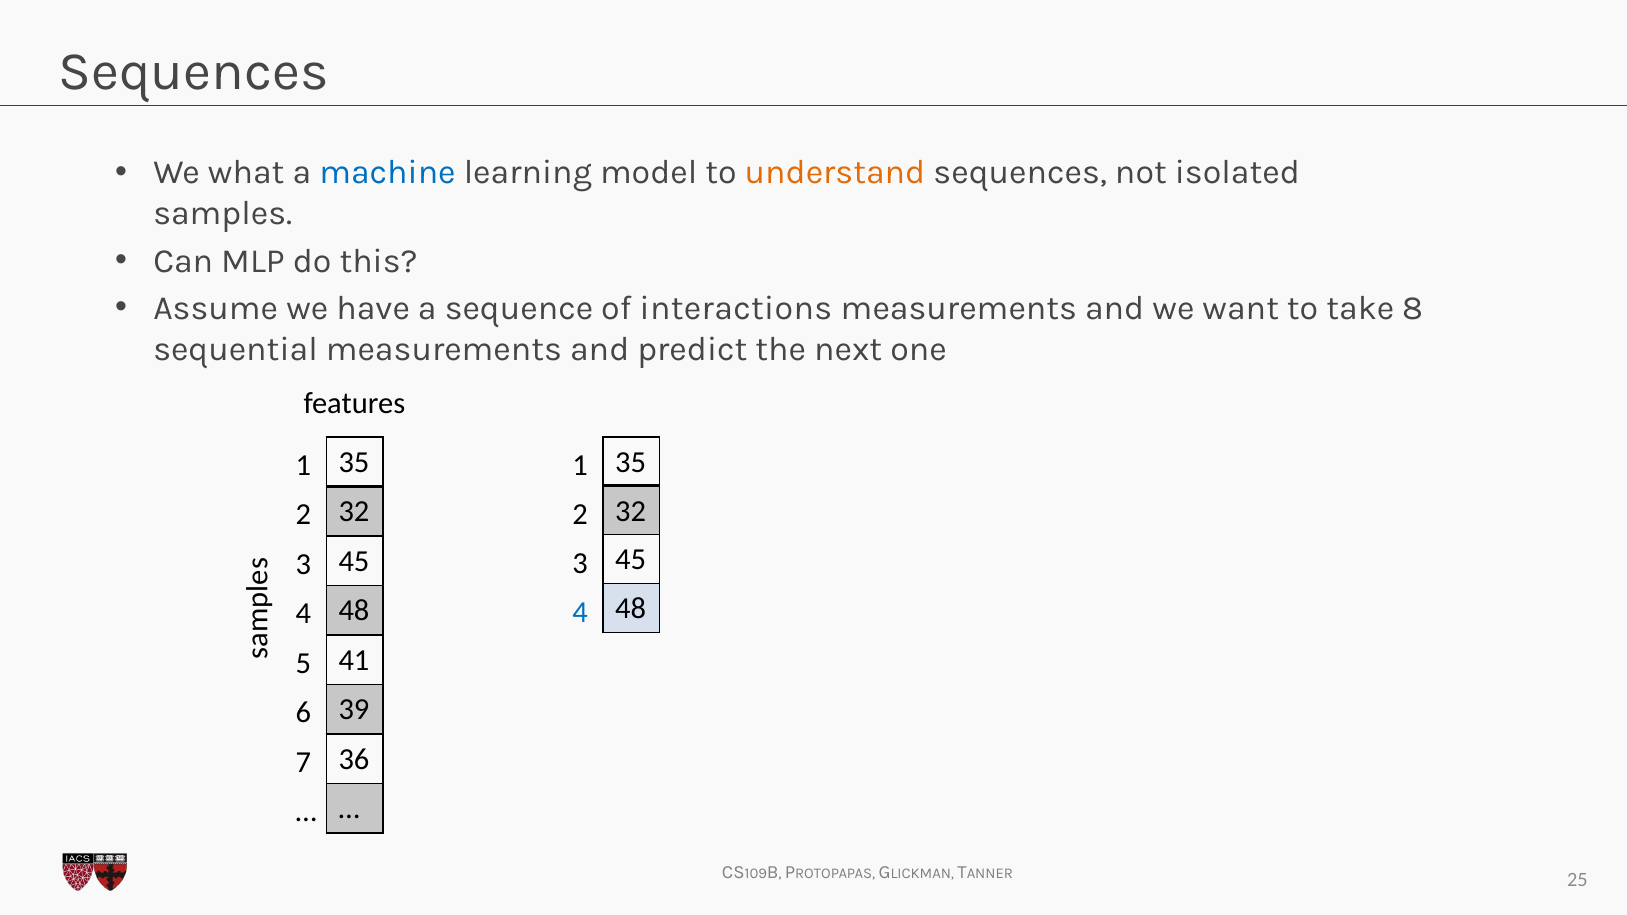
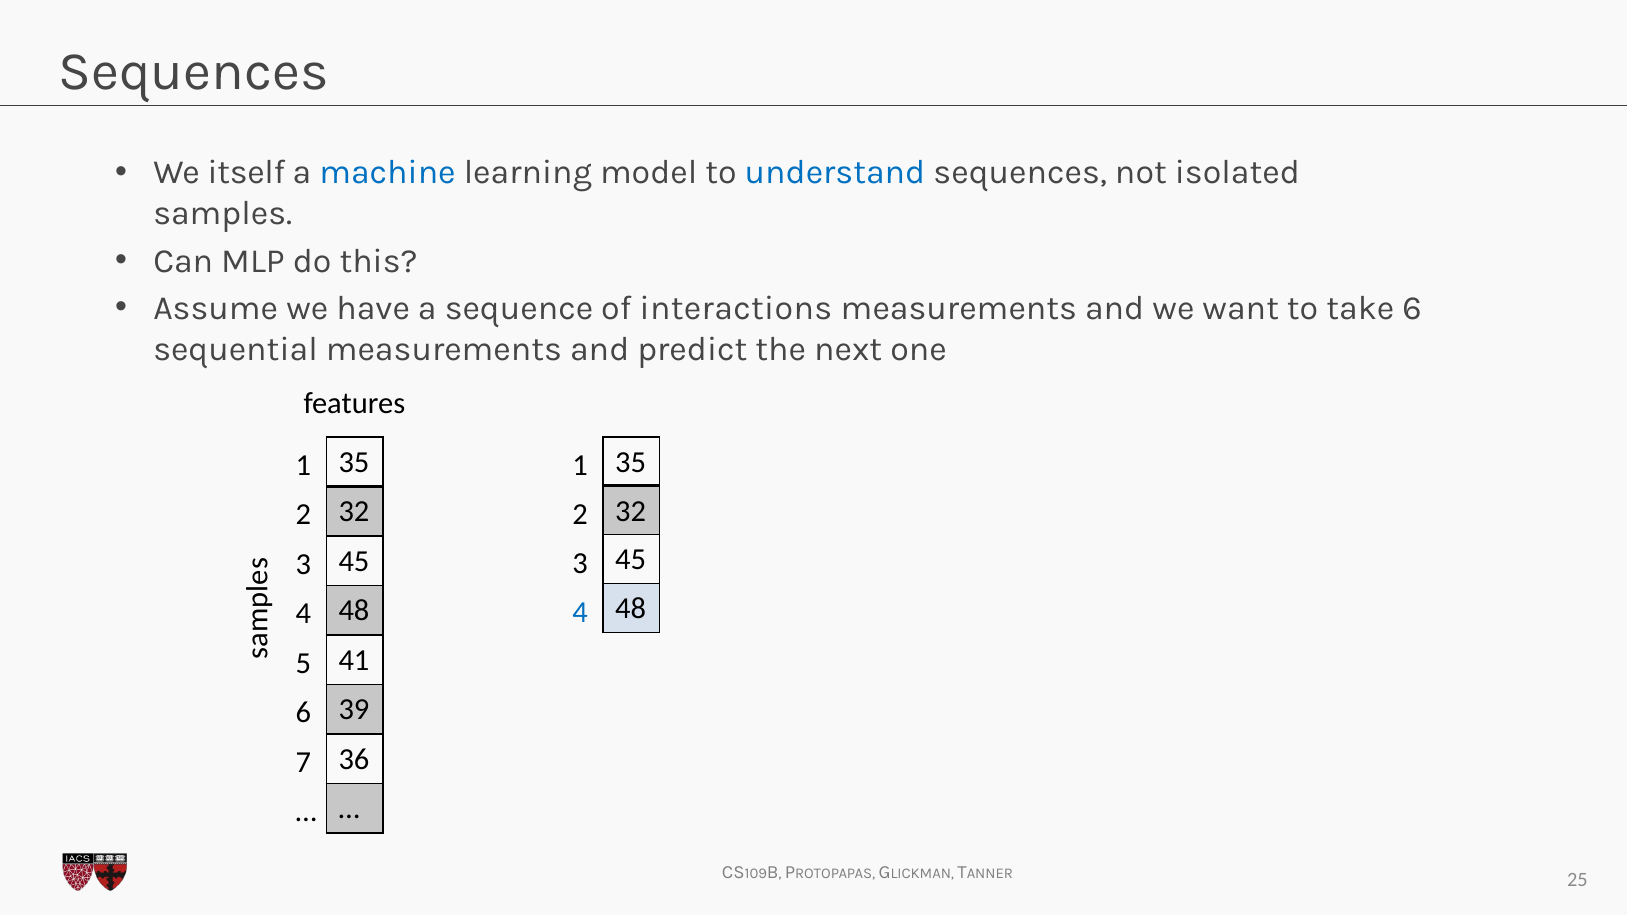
what: what -> itself (246, 173)
understand colour: orange -> blue (835, 173)
take 8: 8 -> 6 (1412, 308)
